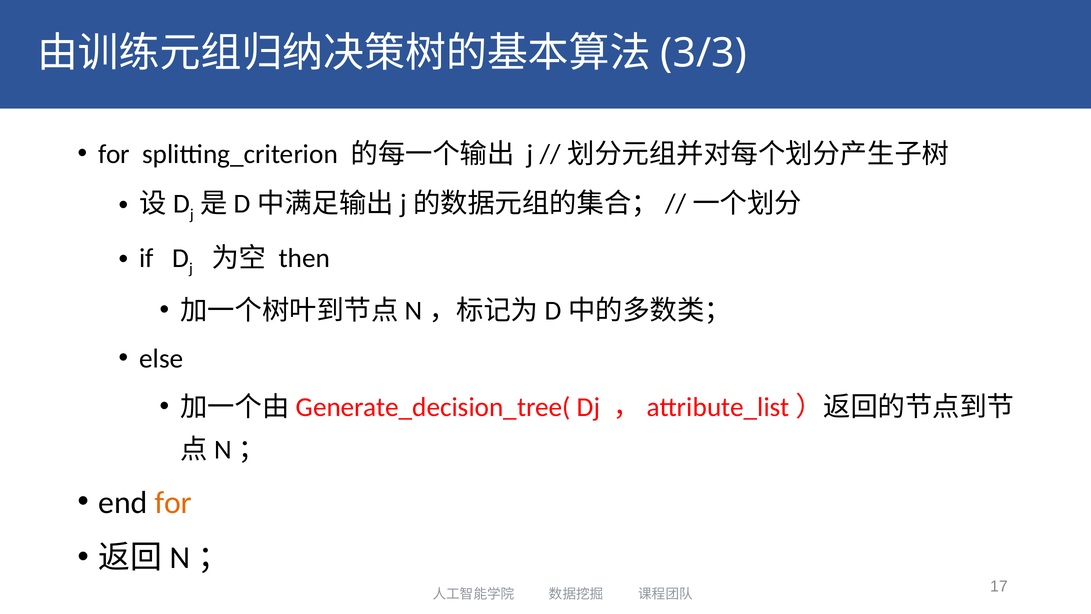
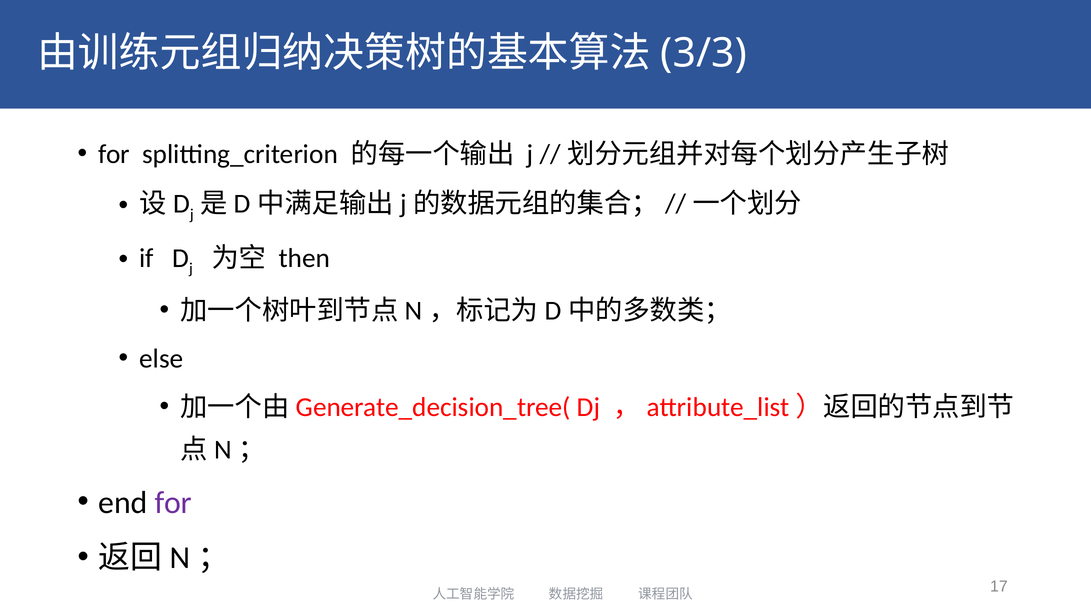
for colour: orange -> purple (173, 502)
